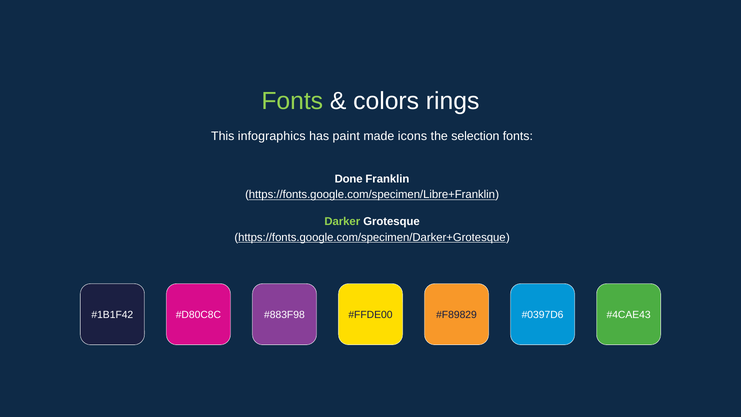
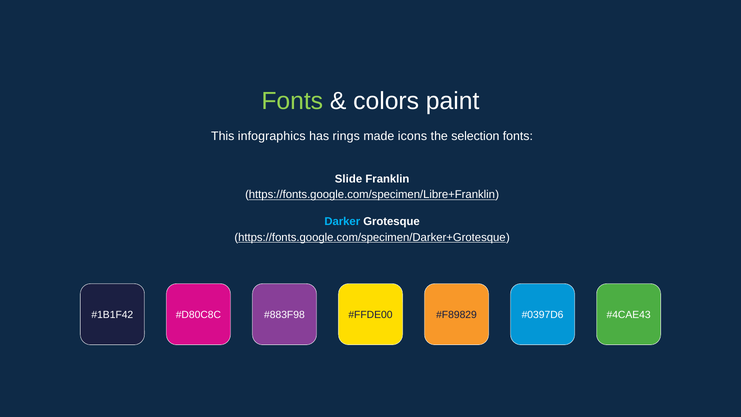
rings: rings -> paint (453, 101)
paint: paint -> rings (346, 136)
Done: Done -> Slide (348, 179)
Darker colour: light green -> light blue (342, 222)
